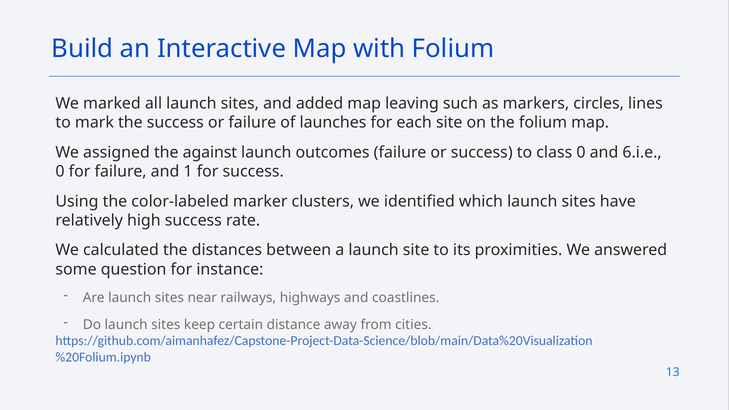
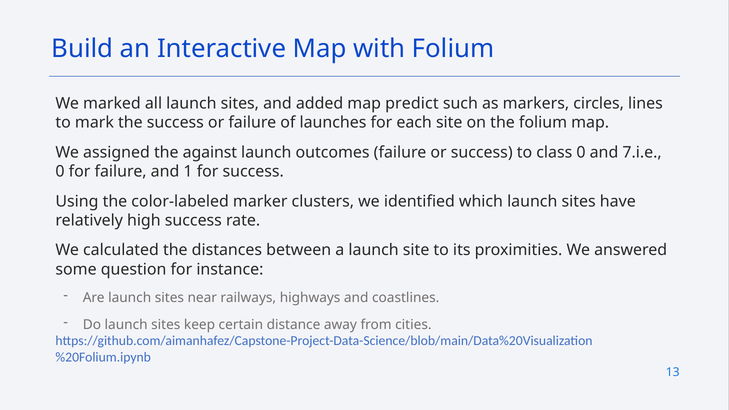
leaving: leaving -> predict (412, 104)
6.i.e: 6.i.e -> 7.i.e (642, 152)
